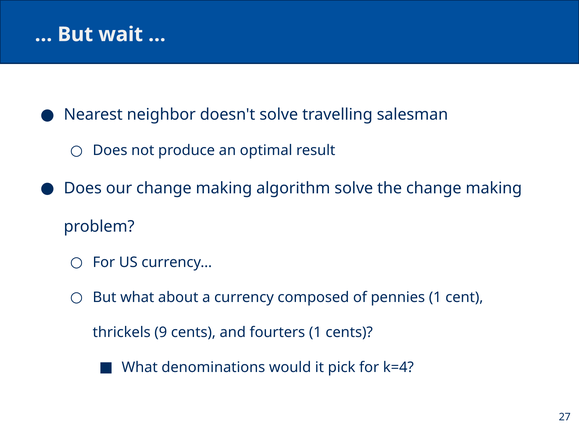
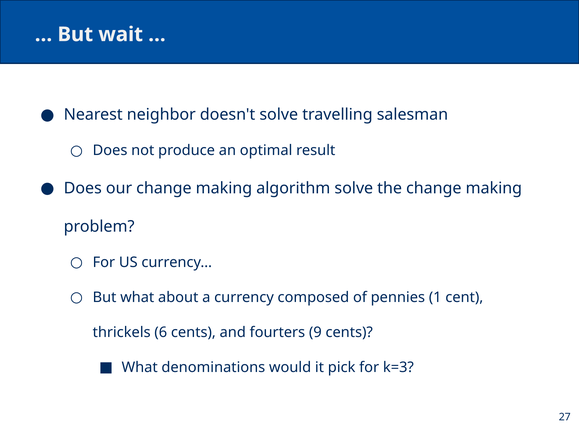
9: 9 -> 6 (161, 333)
fourters 1: 1 -> 9 (315, 333)
k=4: k=4 -> k=3 (398, 368)
